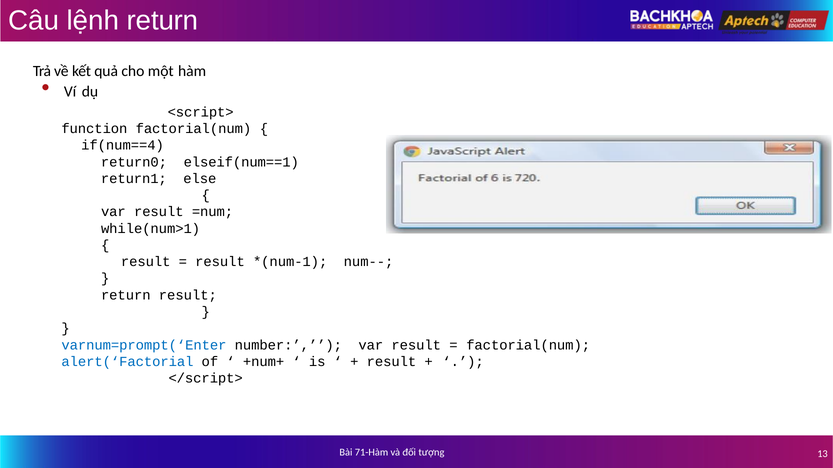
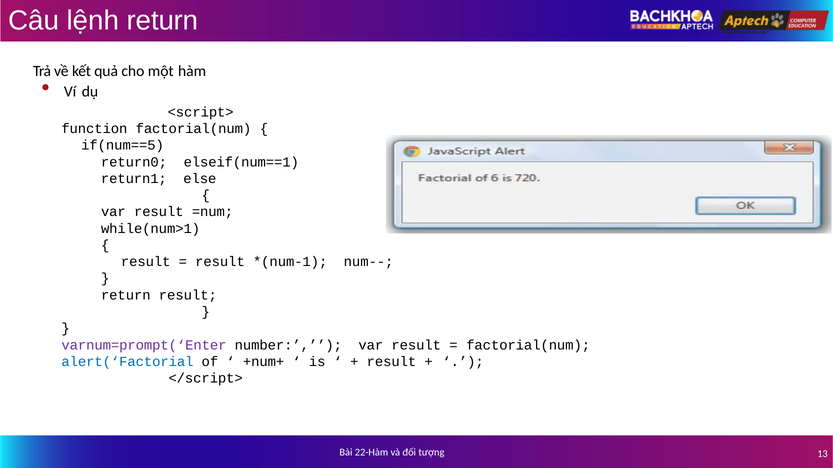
if(num==4: if(num==4 -> if(num==5 (123, 145)
varnum=prompt(‘Enter colour: blue -> purple (144, 345)
71-Hàm: 71-Hàm -> 22-Hàm (371, 453)
